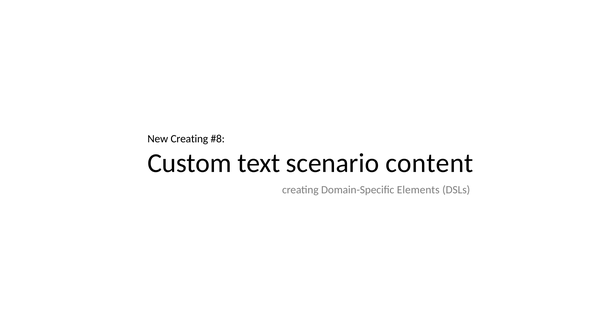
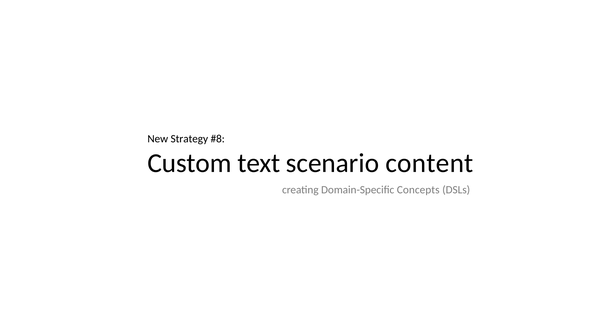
New Creating: Creating -> Strategy (189, 139)
Elements: Elements -> Concepts (418, 190)
